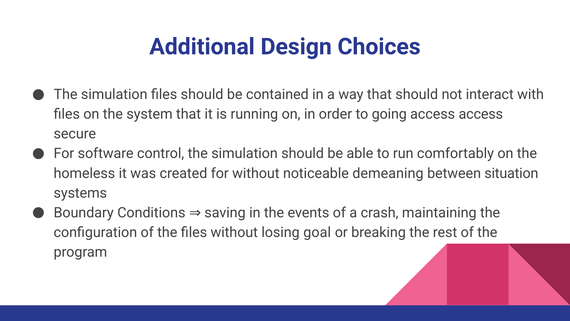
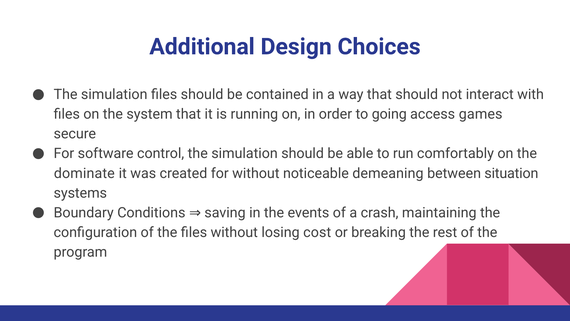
access access: access -> games (481, 114)
homeless: homeless -> dominate (84, 173)
goal: goal -> cost (317, 232)
